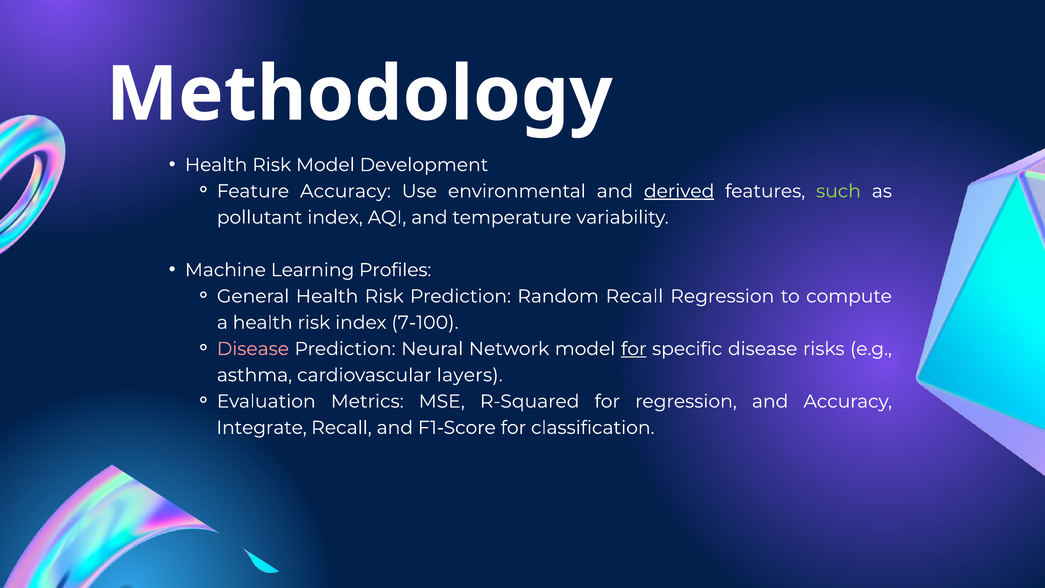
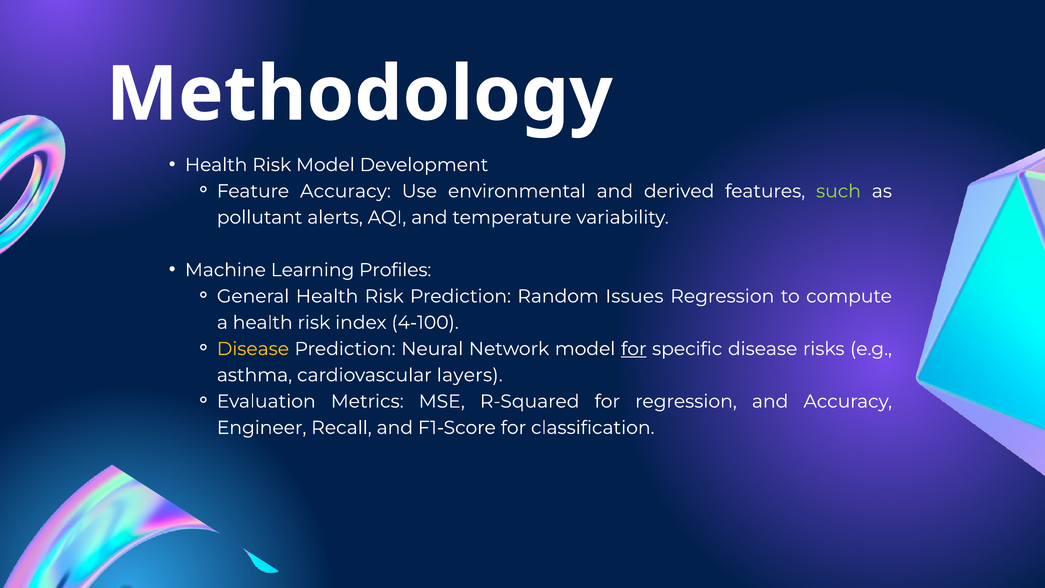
derived underline: present -> none (679, 191)
pollutant index: index -> alerts (335, 217)
Random Recall: Recall -> Issues (634, 296)
7-100: 7-100 -> 4-100 (425, 322)
Disease colour: pink -> yellow (253, 349)
Integrate: Integrate -> Engineer (262, 428)
